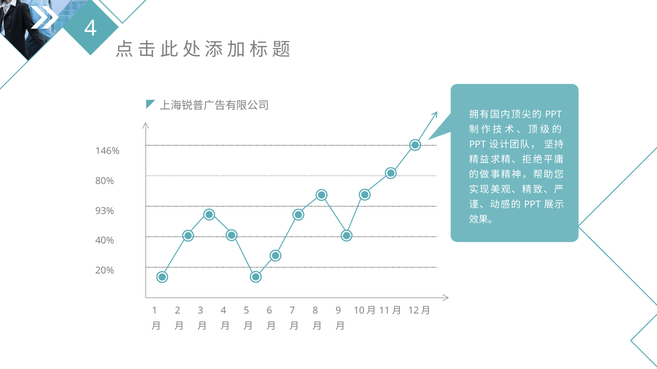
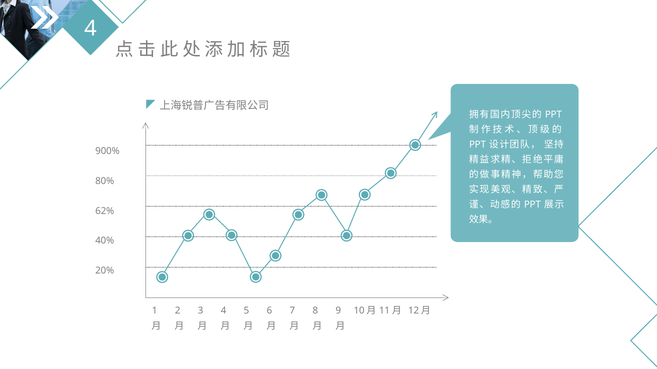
146%: 146% -> 900% (107, 151)
93%: 93% -> 62% (105, 211)
